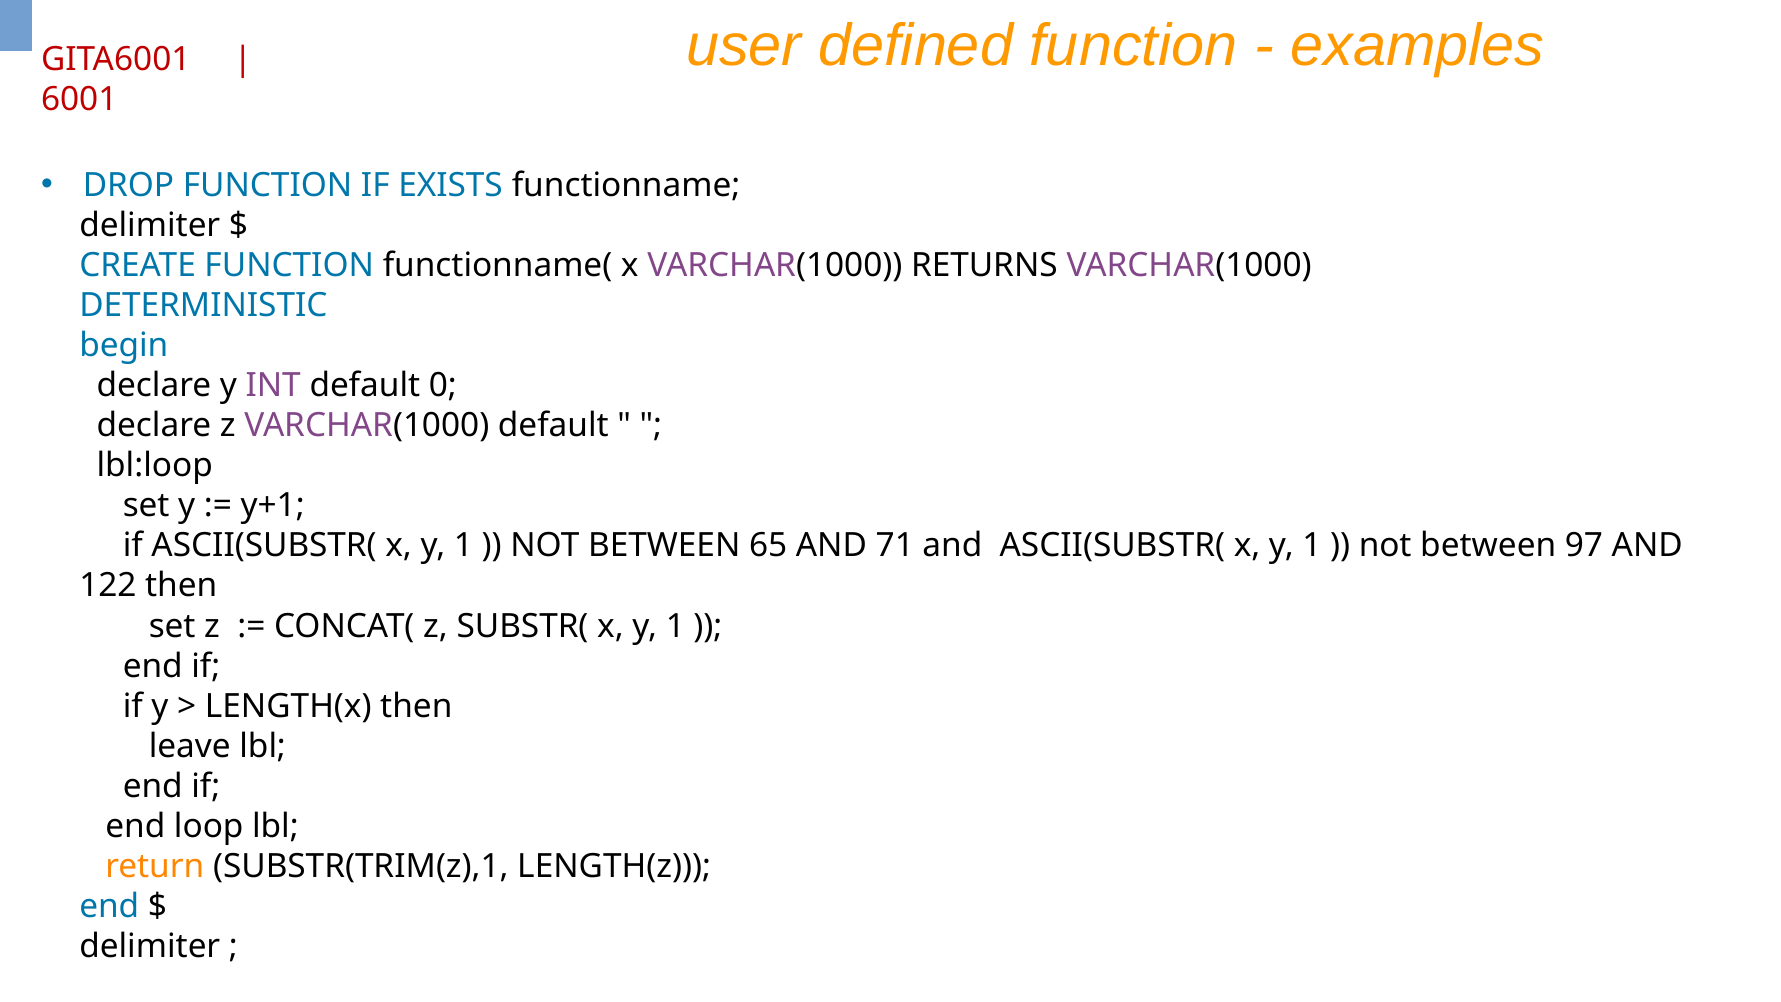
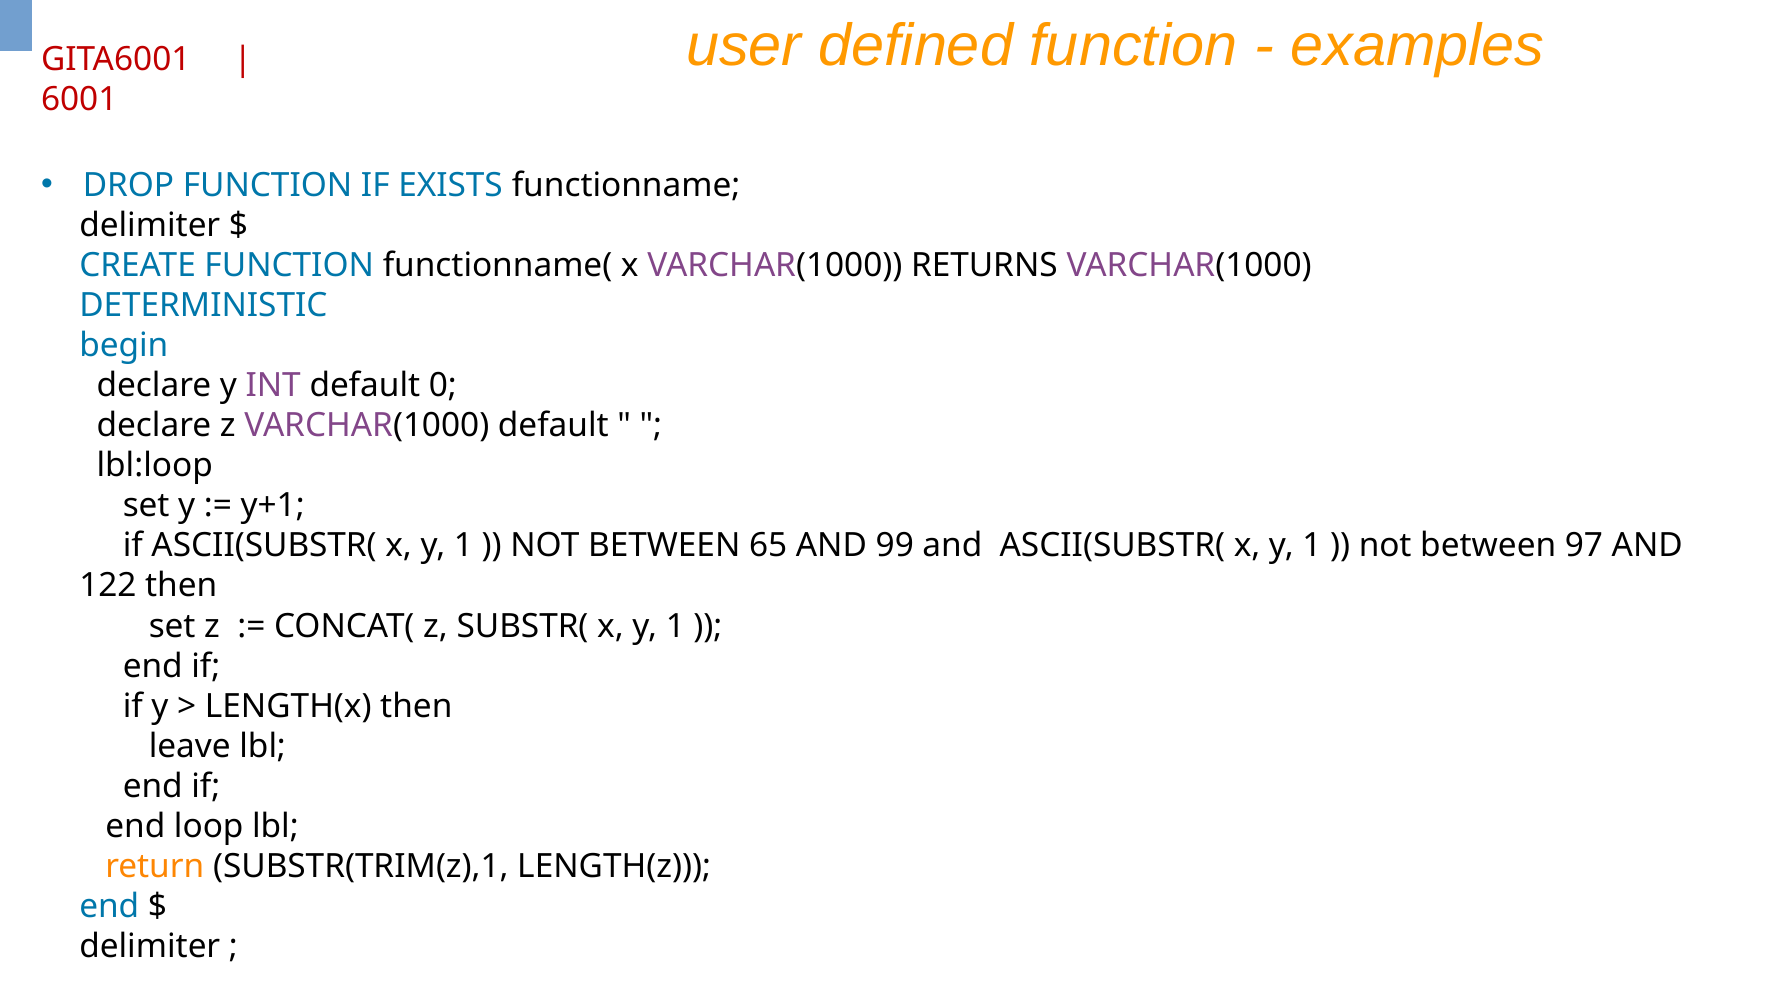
71: 71 -> 99 (895, 546)
